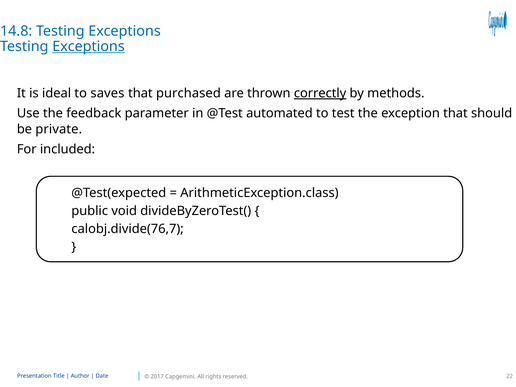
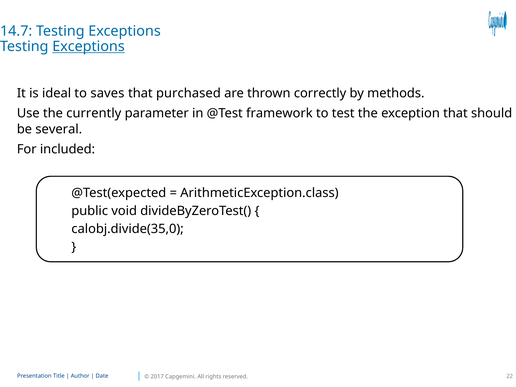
14.8: 14.8 -> 14.7 (16, 31)
correctly underline: present -> none (320, 93)
feedback: feedback -> currently (94, 113)
automated: automated -> framework (279, 113)
private: private -> several (59, 129)
calobj.divide(76,7: calobj.divide(76,7 -> calobj.divide(35,0 (128, 229)
